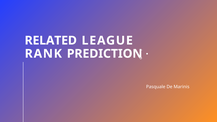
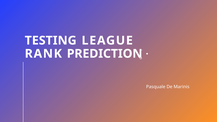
RELATED: RELATED -> TESTING (51, 41)
